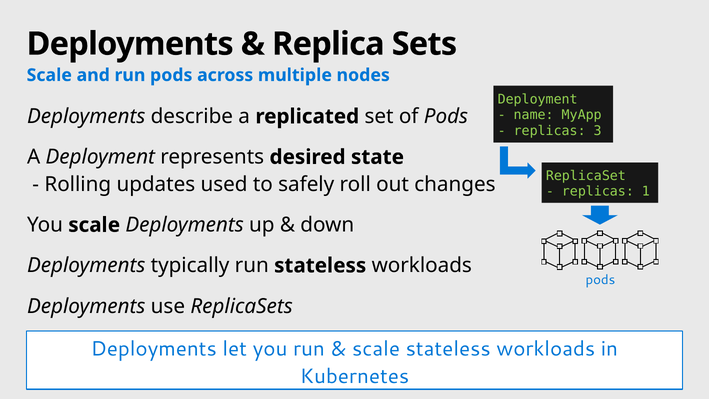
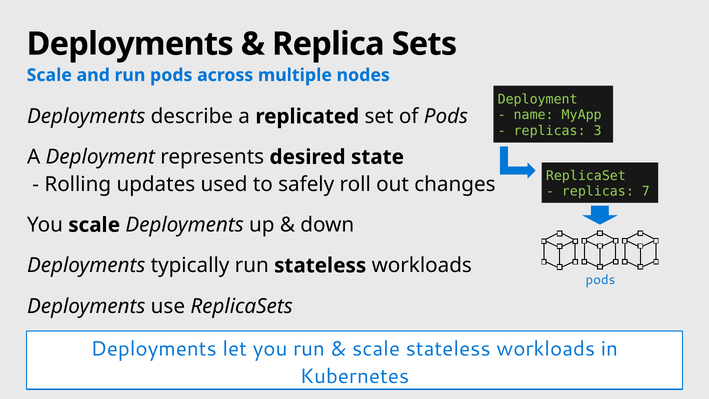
1: 1 -> 7 (646, 192)
